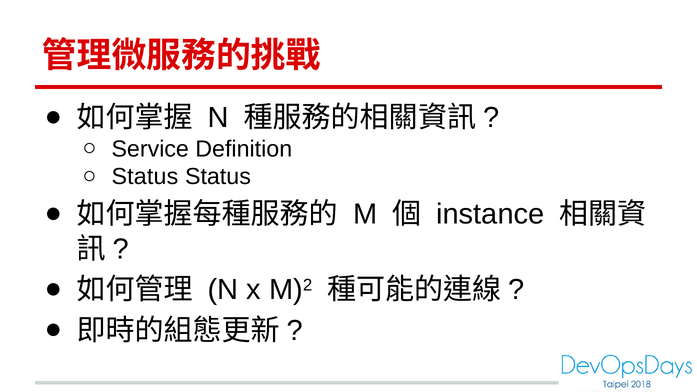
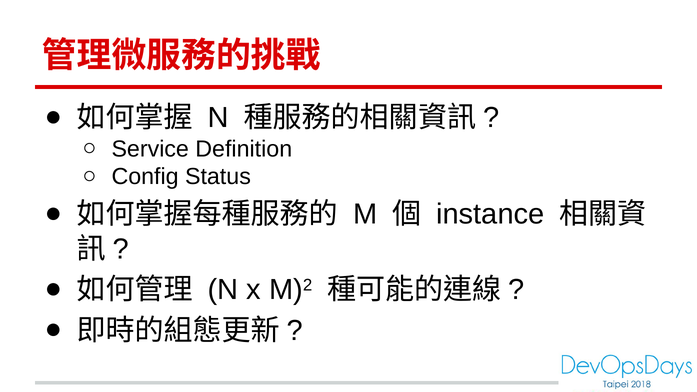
Status: Status -> Config (145, 177)
